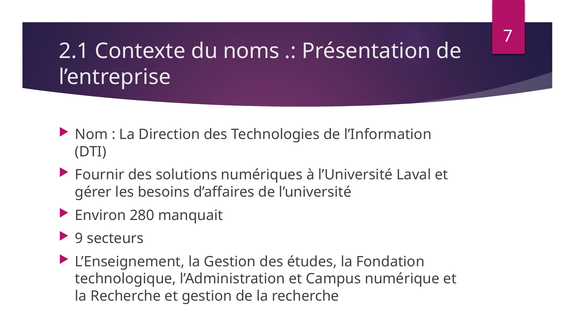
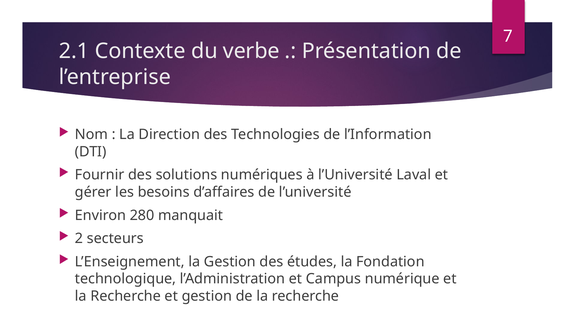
noms: noms -> verbe (251, 51)
9: 9 -> 2 (79, 239)
